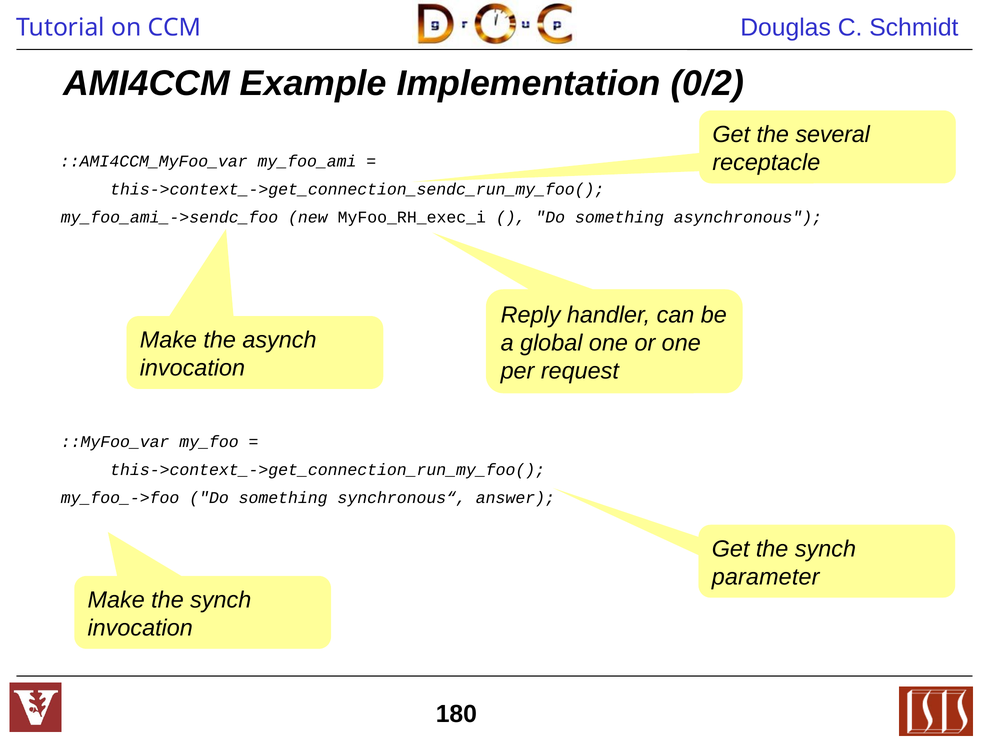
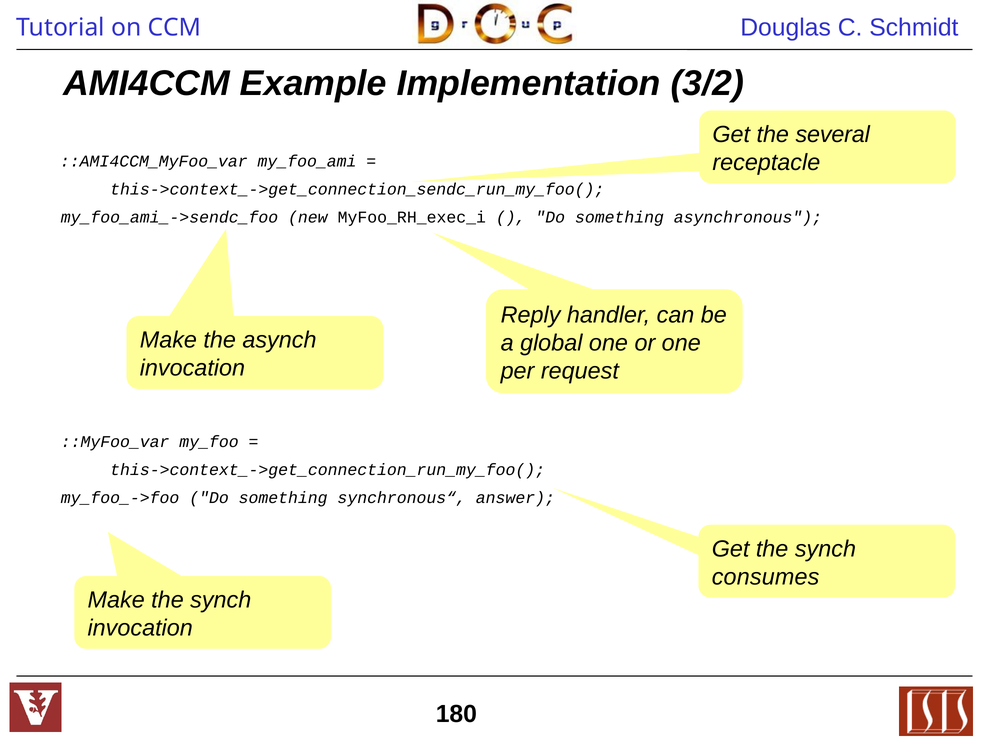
0/2: 0/2 -> 3/2 (707, 83)
parameter: parameter -> consumes (766, 577)
